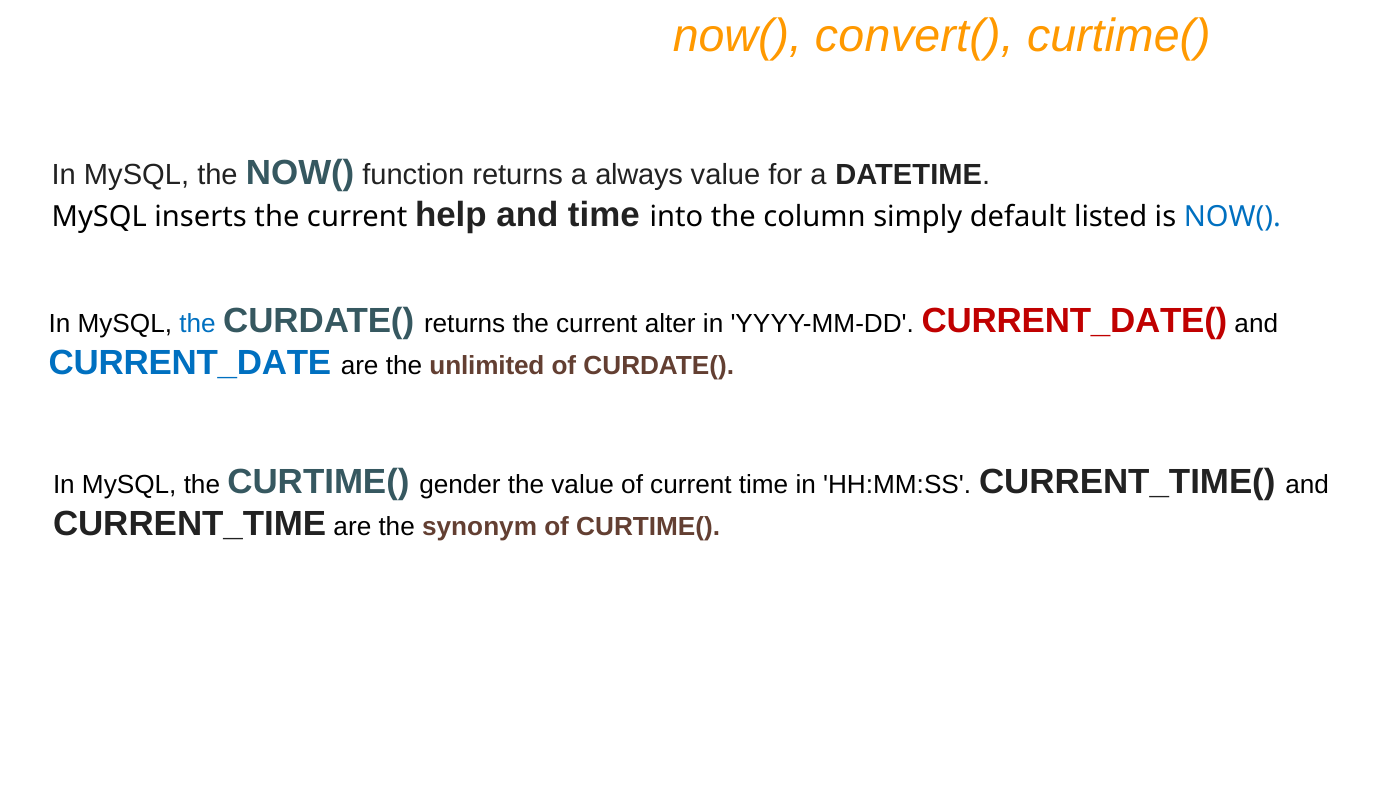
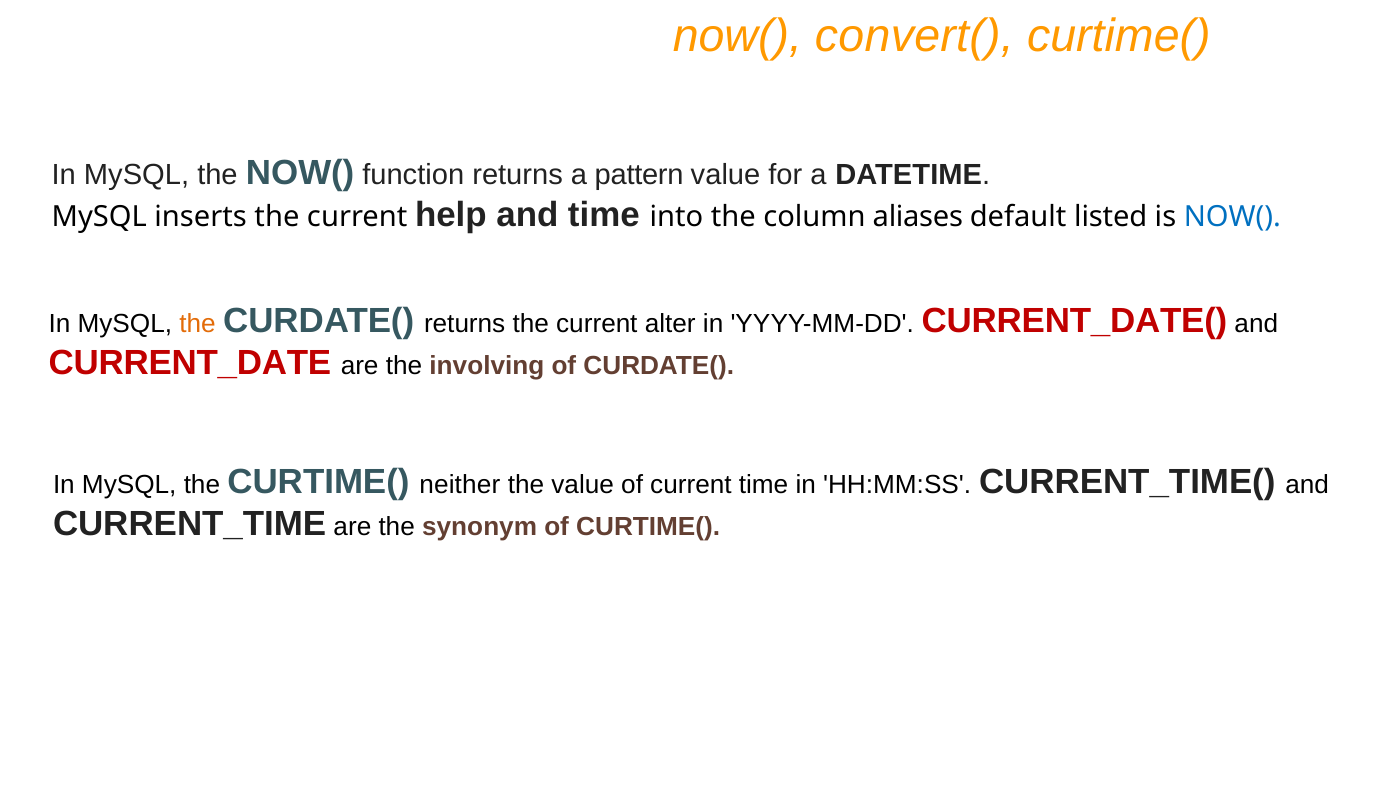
always: always -> pattern (639, 175)
simply: simply -> aliases (918, 217)
the colour: blue -> orange (198, 324)
CURRENT_DATE colour: blue -> red (190, 363)
unlimited: unlimited -> involving (487, 366)
gender: gender -> neither (460, 486)
